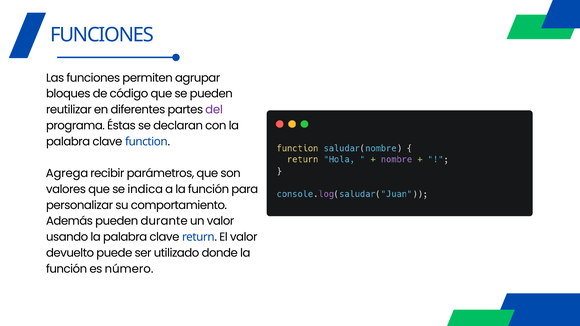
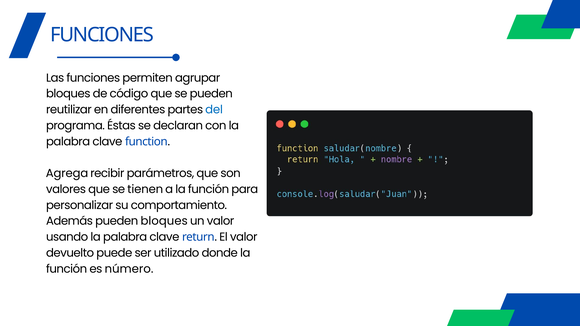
del colour: purple -> blue (214, 110)
indica: indica -> tienen (145, 189)
pueden durante: durante -> bloques (164, 221)
